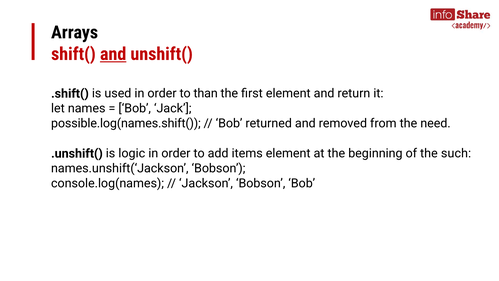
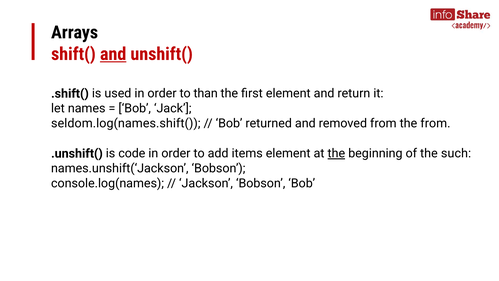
possible.log(names.shift(: possible.log(names.shift( -> seldom.log(names.shift( (126, 123)
the need: need -> from (435, 123)
logic: logic -> code (132, 153)
the underline: none -> present (336, 153)
